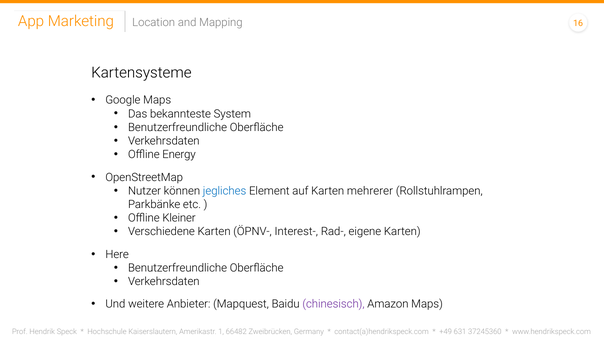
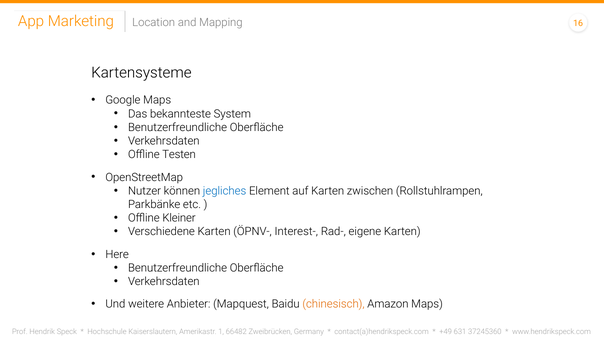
Energy: Energy -> Testen (179, 155)
mehrerer: mehrerer -> zwischen (370, 191)
chinesisch colour: purple -> orange (333, 304)
